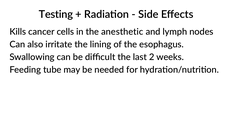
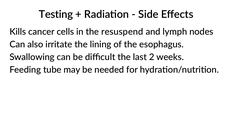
anesthetic: anesthetic -> resuspend (122, 32)
